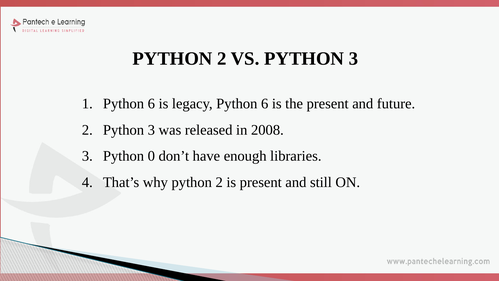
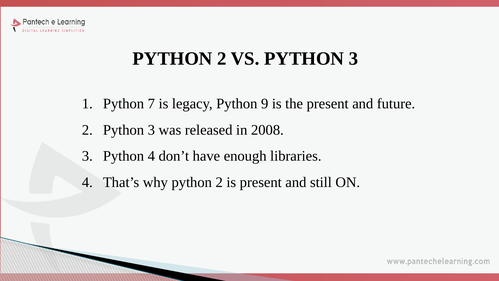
6: 6 -> 7 (151, 104)
legacy Python 6: 6 -> 9 (265, 104)
Python 0: 0 -> 4 (151, 156)
